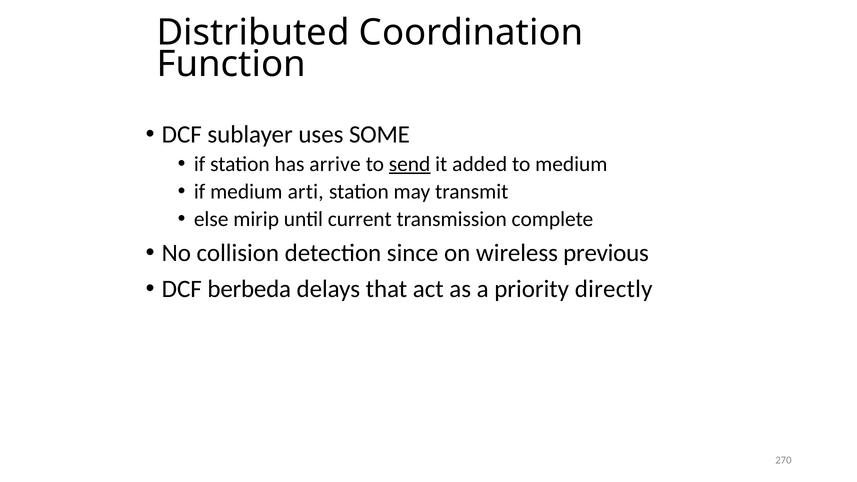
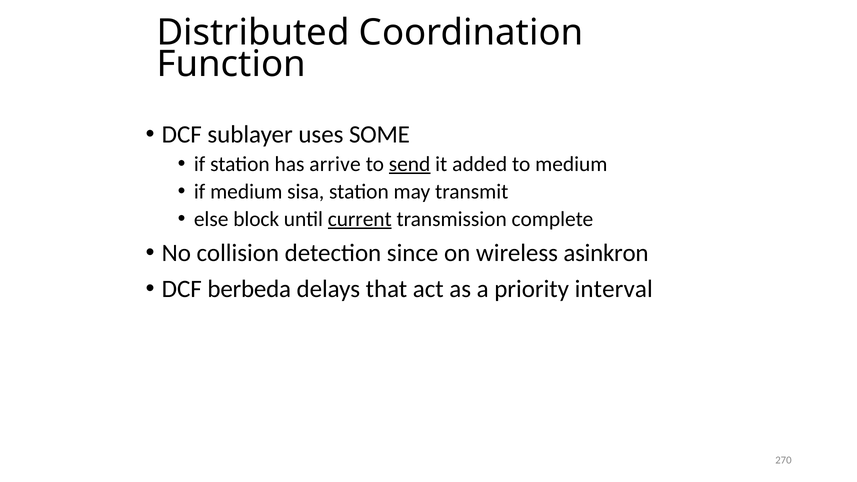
arti: arti -> sisa (306, 192)
mirip: mirip -> block (256, 219)
current underline: none -> present (360, 219)
previous: previous -> asinkron (606, 253)
directly: directly -> interval (614, 289)
